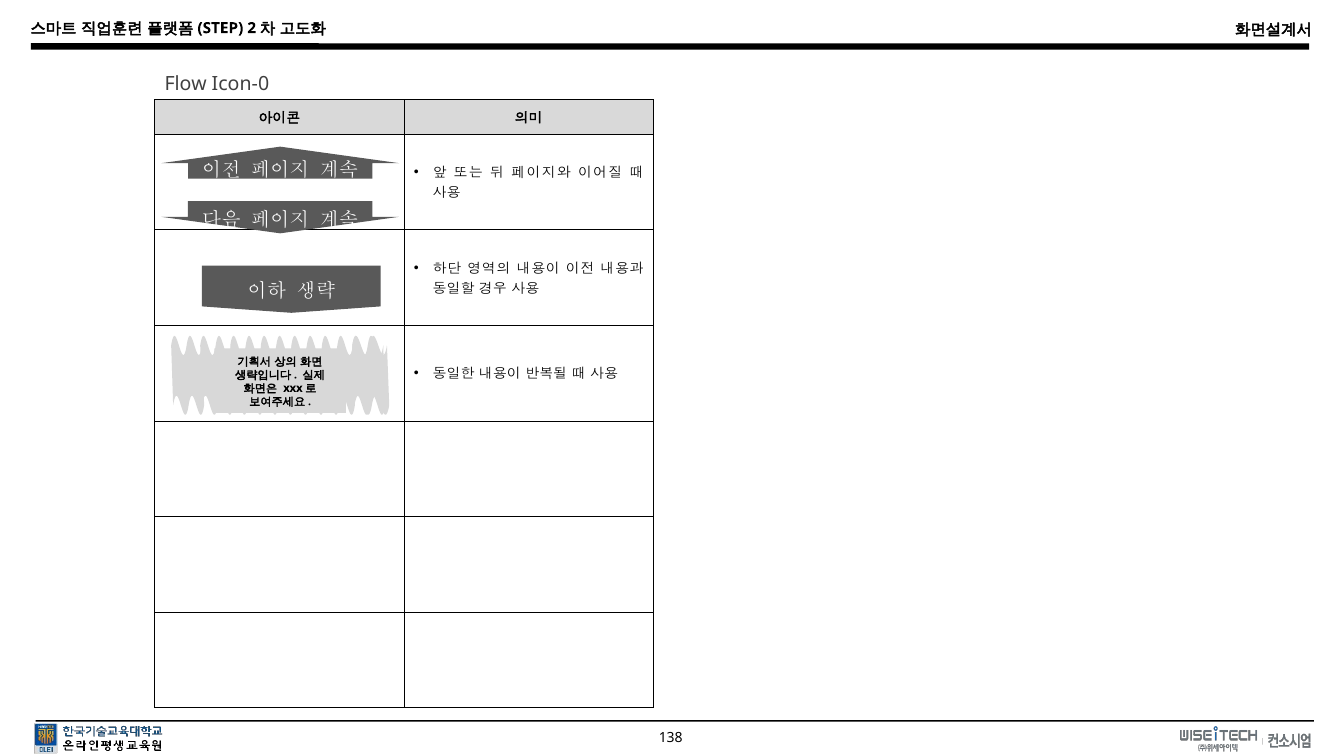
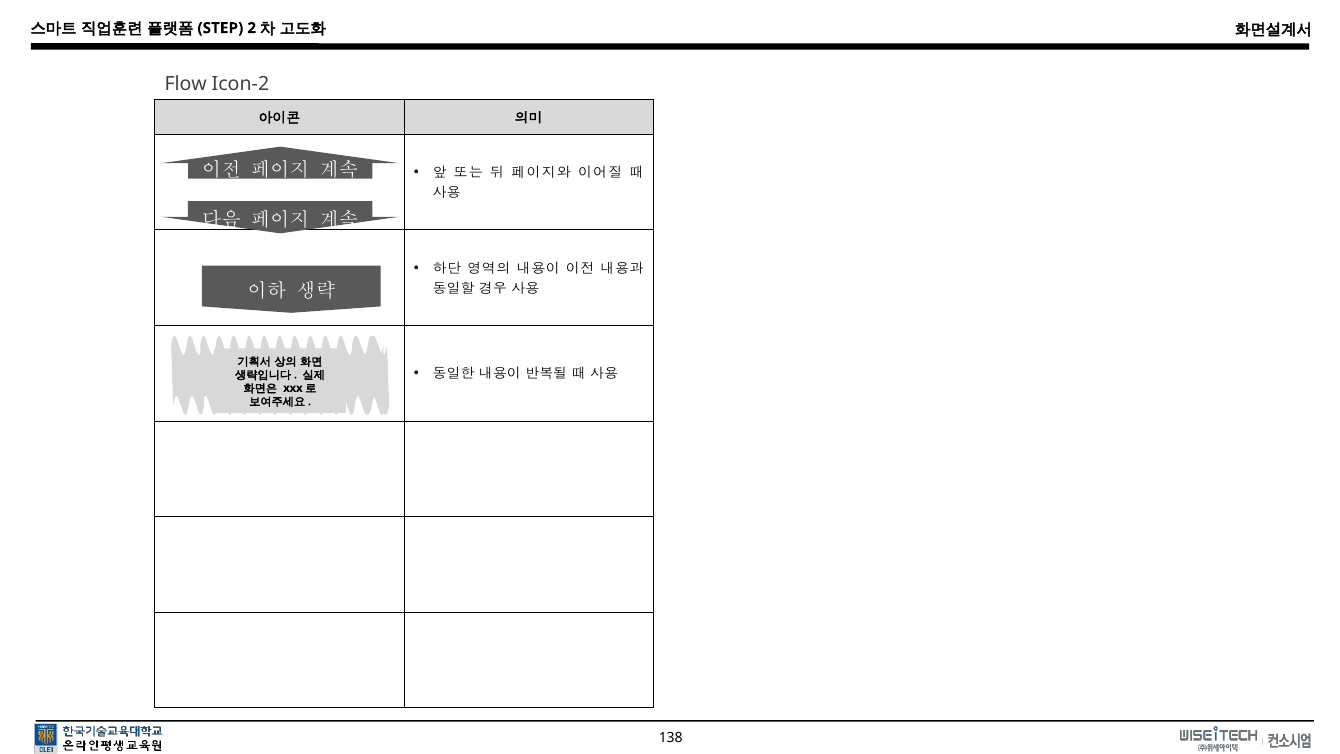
Icon-0: Icon-0 -> Icon-2 (240, 84)
